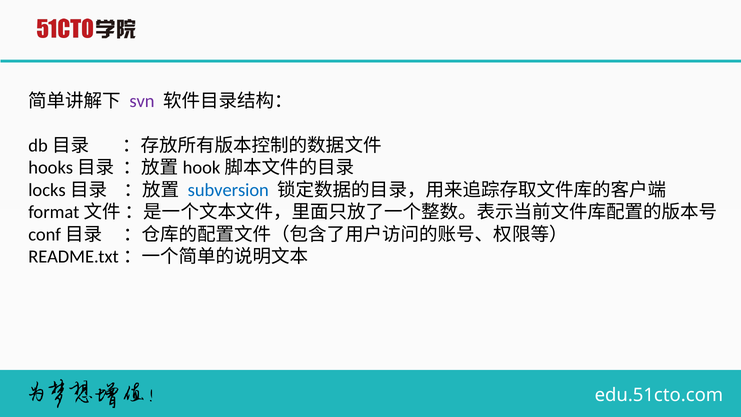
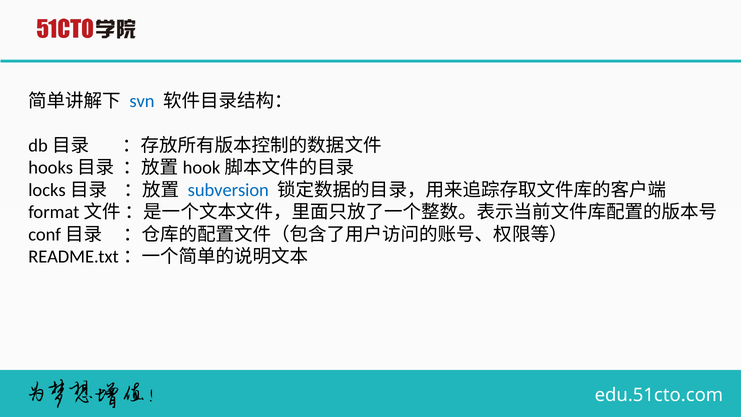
svn colour: purple -> blue (142, 101)
